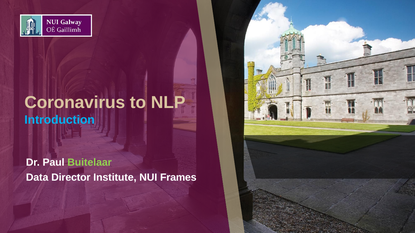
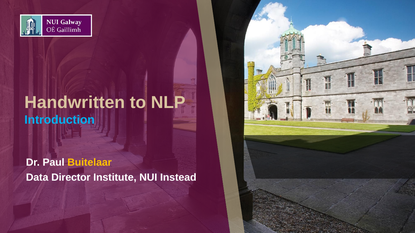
Coronavirus: Coronavirus -> Handwritten (75, 103)
Buitelaar colour: light green -> yellow (90, 163)
Frames: Frames -> Instead (178, 178)
